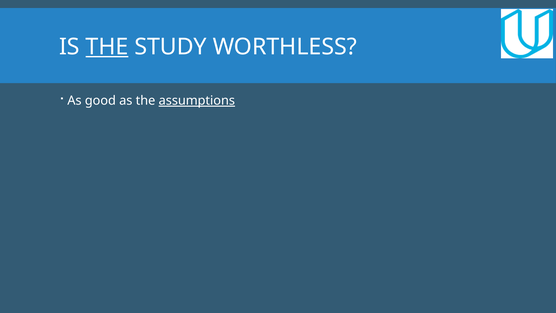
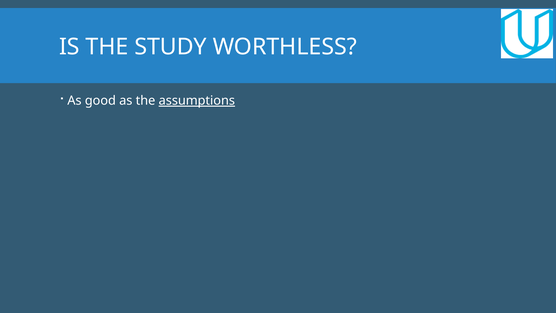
THE underline: present -> none (107, 47)
